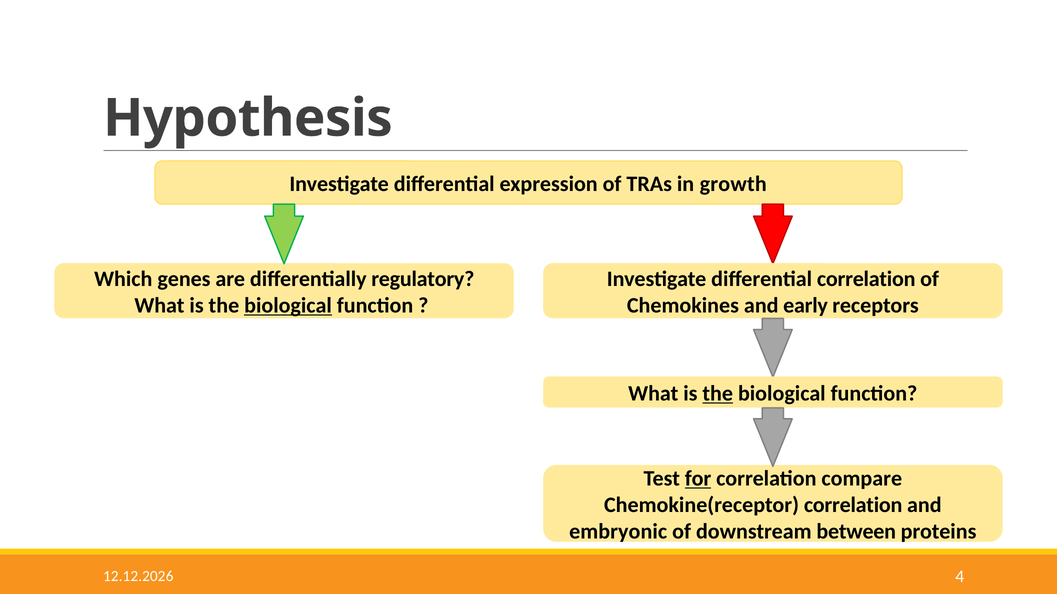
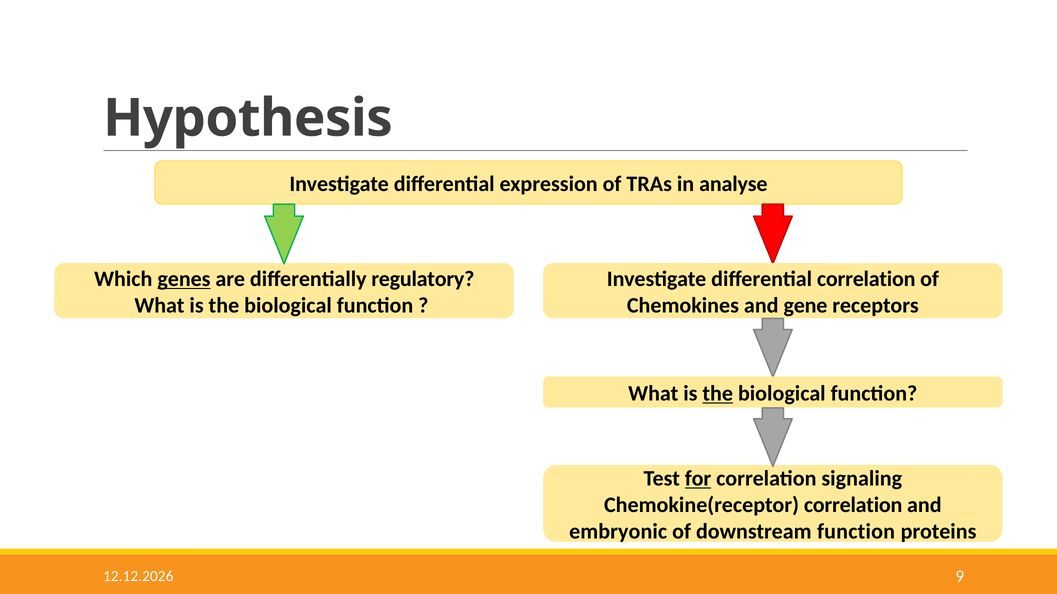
growth: growth -> analyse (733, 184)
genes underline: none -> present (184, 279)
biological underline: present -> none (288, 306)
early: early -> gene (805, 306)
compare: compare -> signaling (862, 479)
downstream between: between -> function (856, 532)
4: 4 -> 9 (960, 577)
